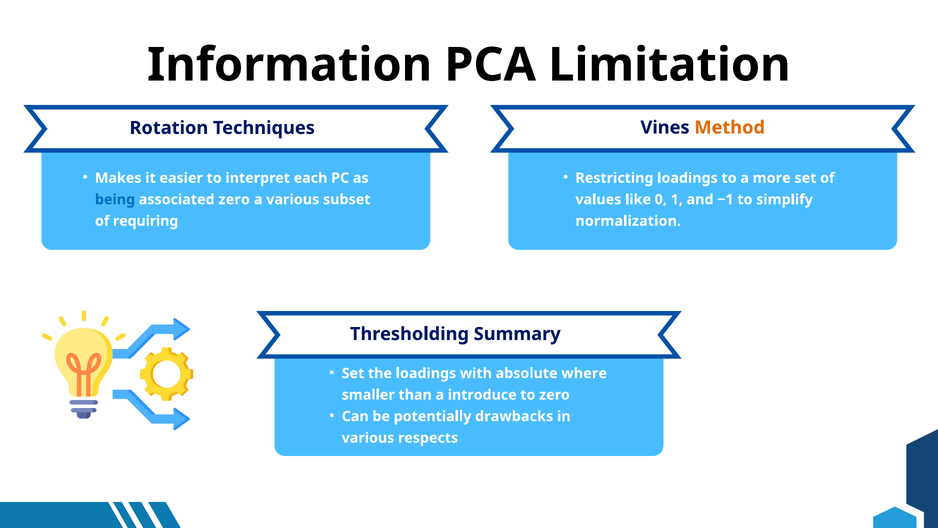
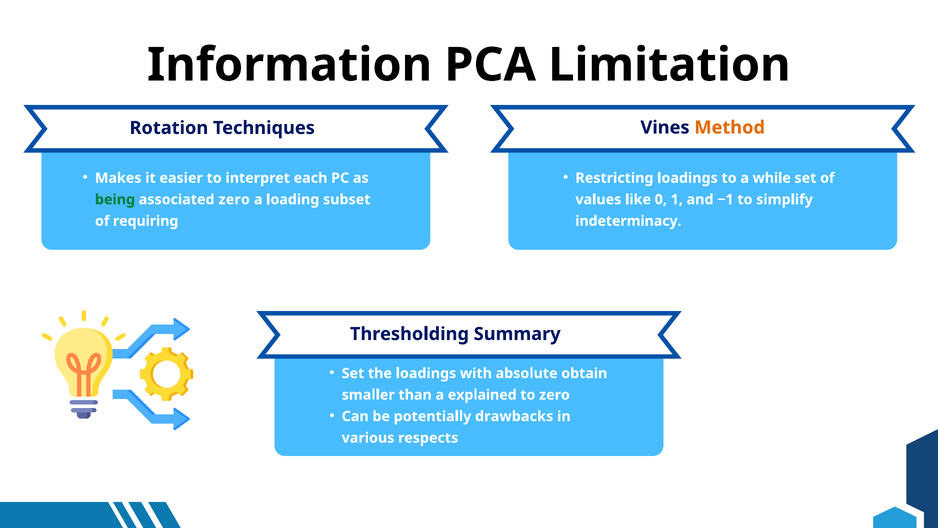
more: more -> while (772, 178)
being colour: blue -> green (115, 199)
a various: various -> loading (293, 199)
normalization: normalization -> indeterminacy (628, 221)
where: where -> obtain (584, 373)
introduce: introduce -> explained (482, 395)
